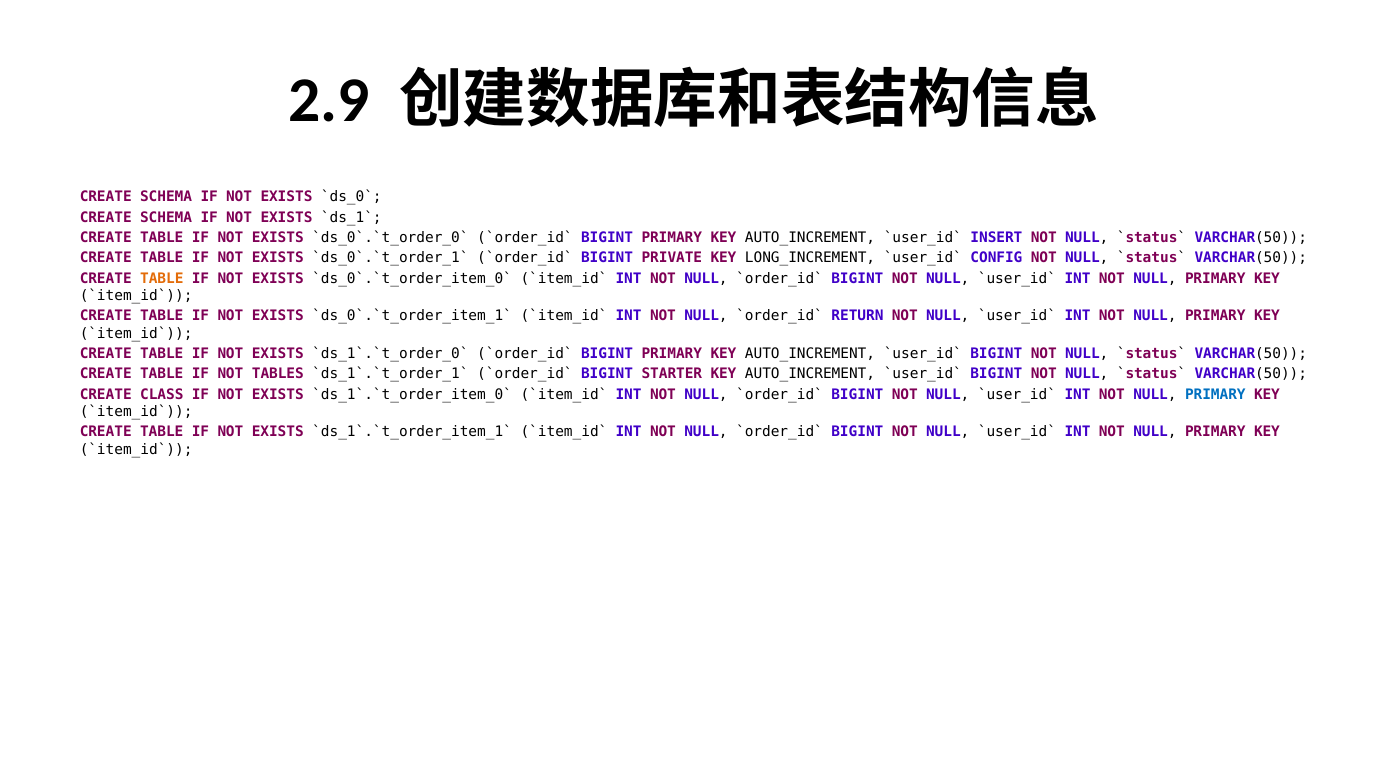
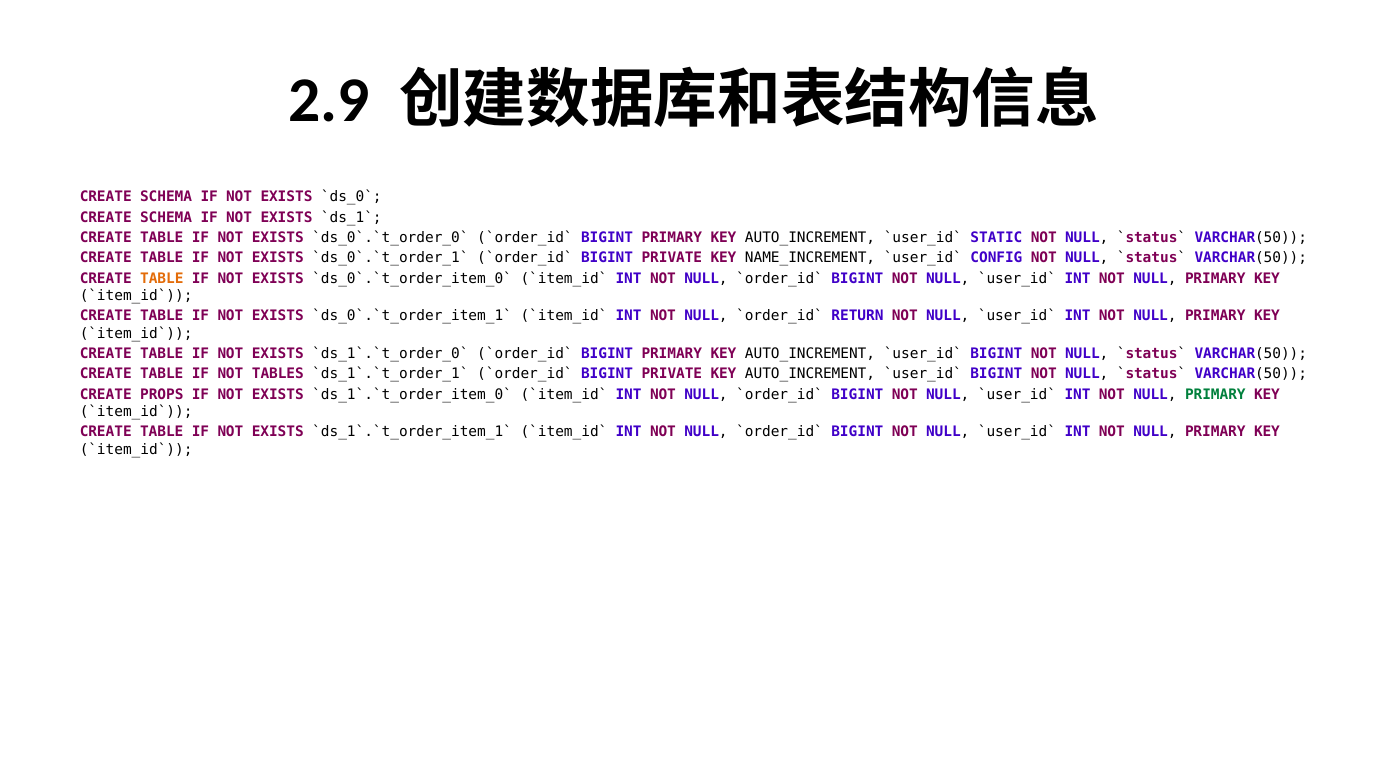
INSERT: INSERT -> STATIC (996, 238)
LONG_INCREMENT: LONG_INCREMENT -> NAME_INCREMENT (810, 258)
STARTER: STARTER -> PRIVATE (672, 374)
CLASS: CLASS -> PROPS (162, 394)
PRIMARY colour: blue -> green (1215, 394)
